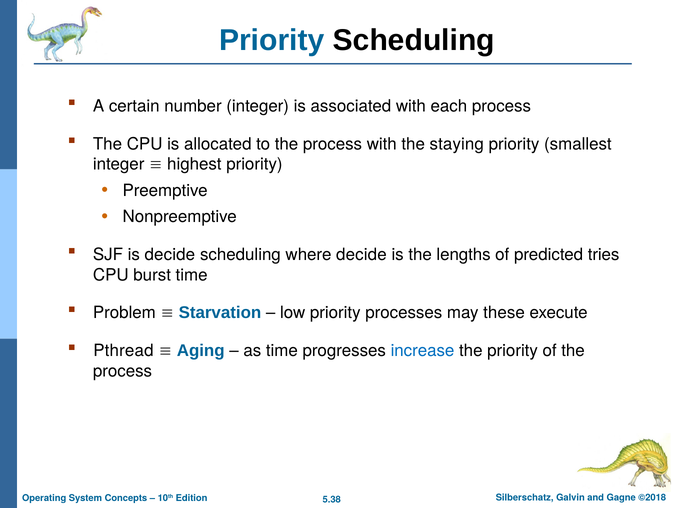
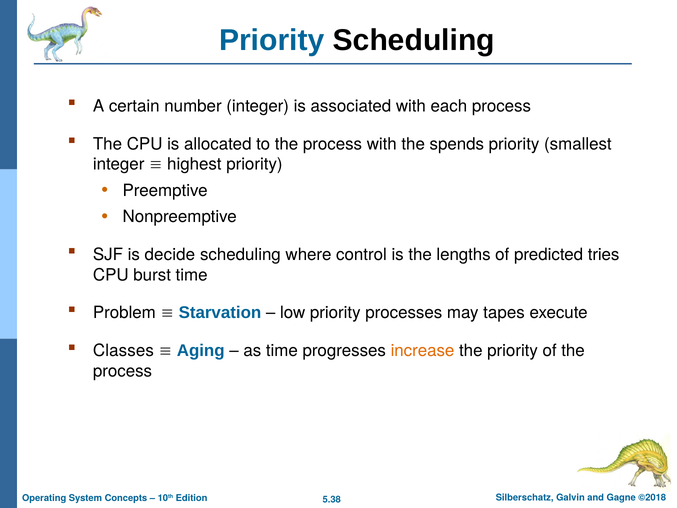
staying: staying -> spends (457, 144)
where decide: decide -> control (361, 255)
these: these -> tapes (504, 313)
Pthread: Pthread -> Classes (123, 351)
increase colour: blue -> orange (423, 351)
